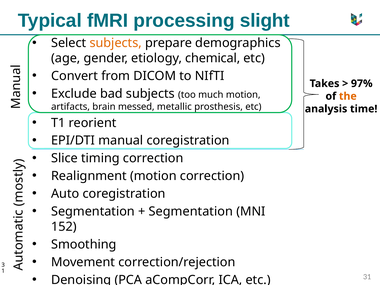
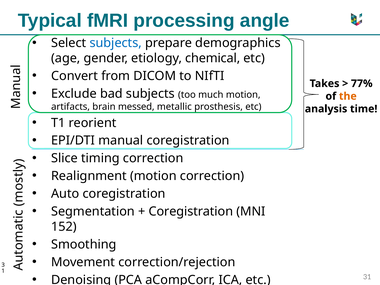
slight: slight -> angle (265, 21)
subjects colour: orange -> blue (116, 43)
97%: 97% -> 77% (362, 84)
Segmentation: Segmentation -> Coregistration (191, 211)
